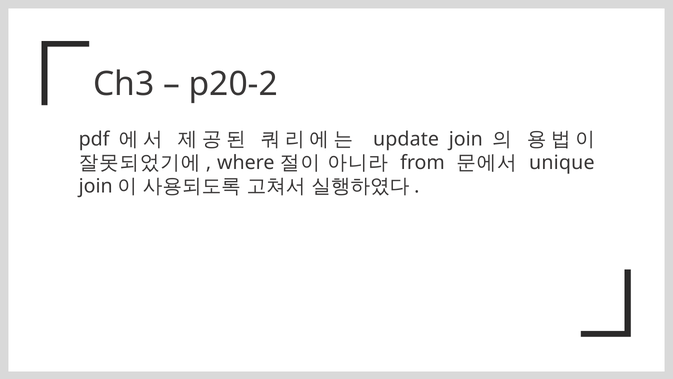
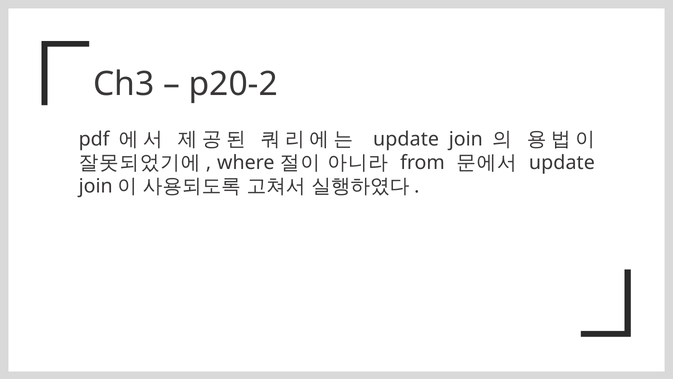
unique: unique -> update (562, 163)
